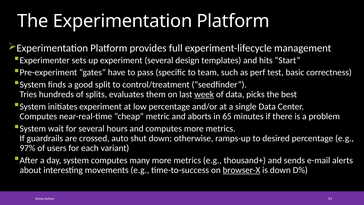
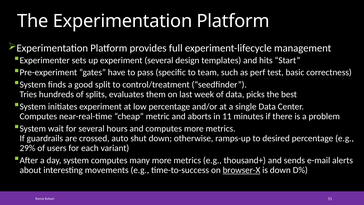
week underline: present -> none (204, 94)
65: 65 -> 11 (227, 116)
97%: 97% -> 29% (27, 148)
